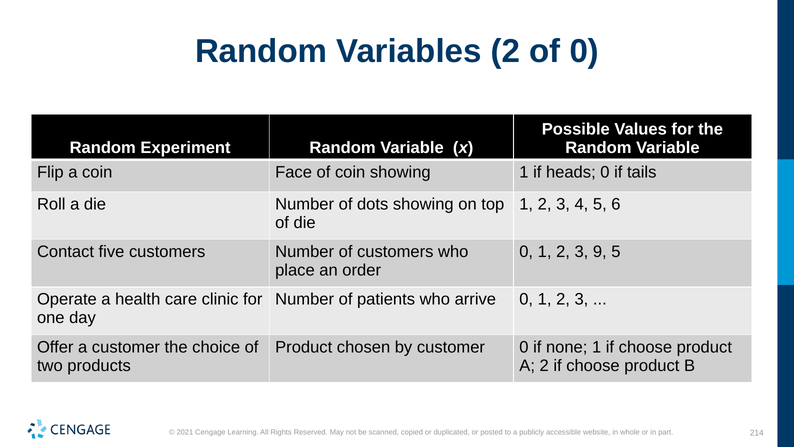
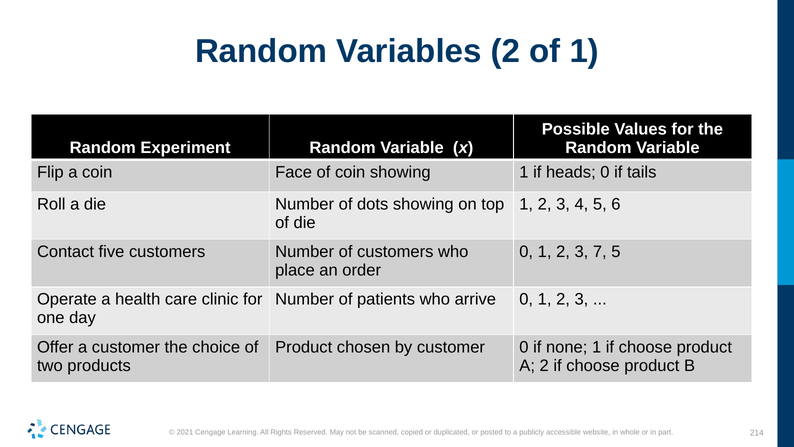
of 0: 0 -> 1 (584, 51)
9: 9 -> 7 (600, 252)
